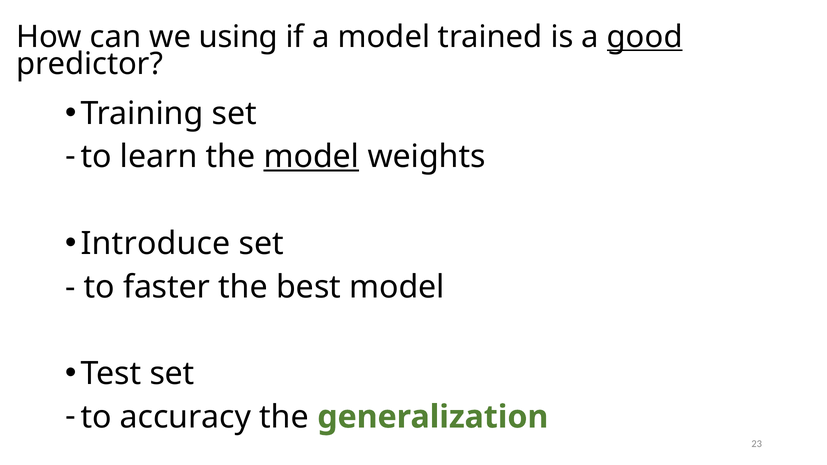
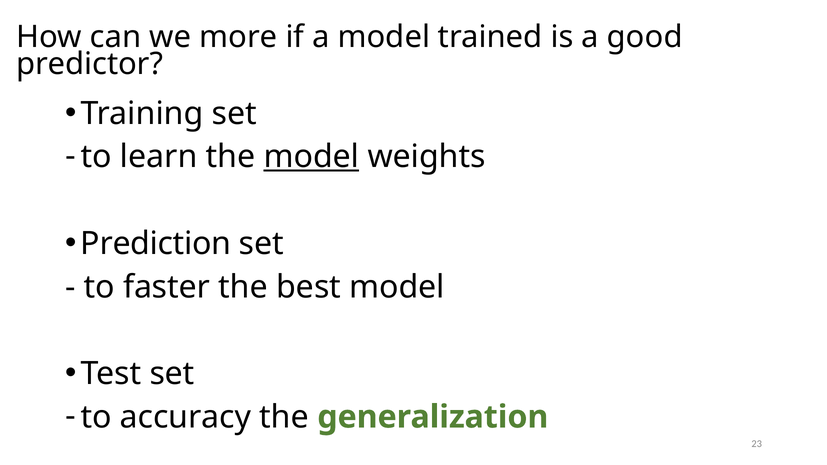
using: using -> more (238, 37)
good underline: present -> none (645, 37)
Introduce: Introduce -> Prediction (156, 244)
